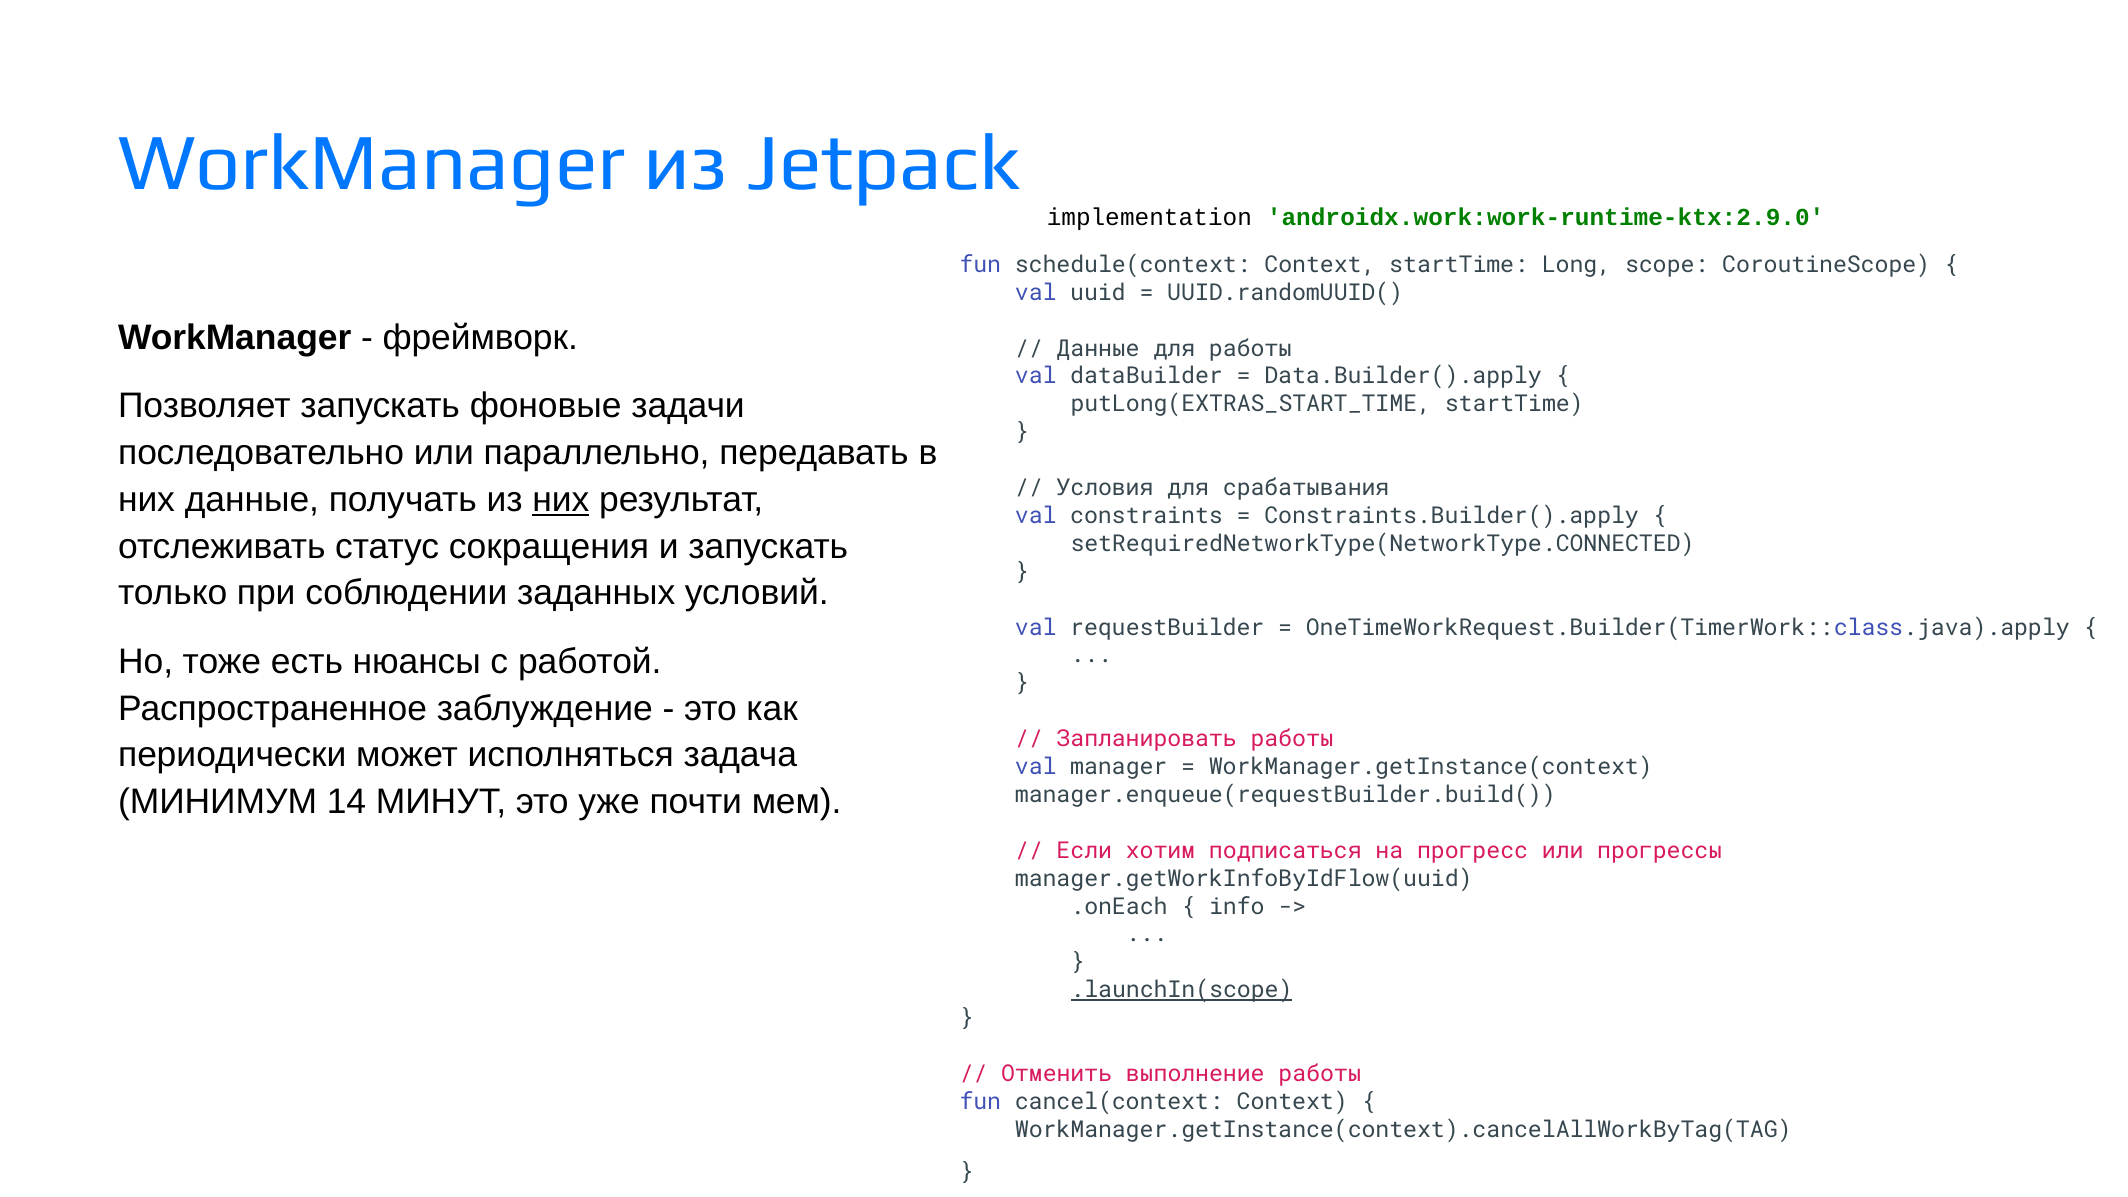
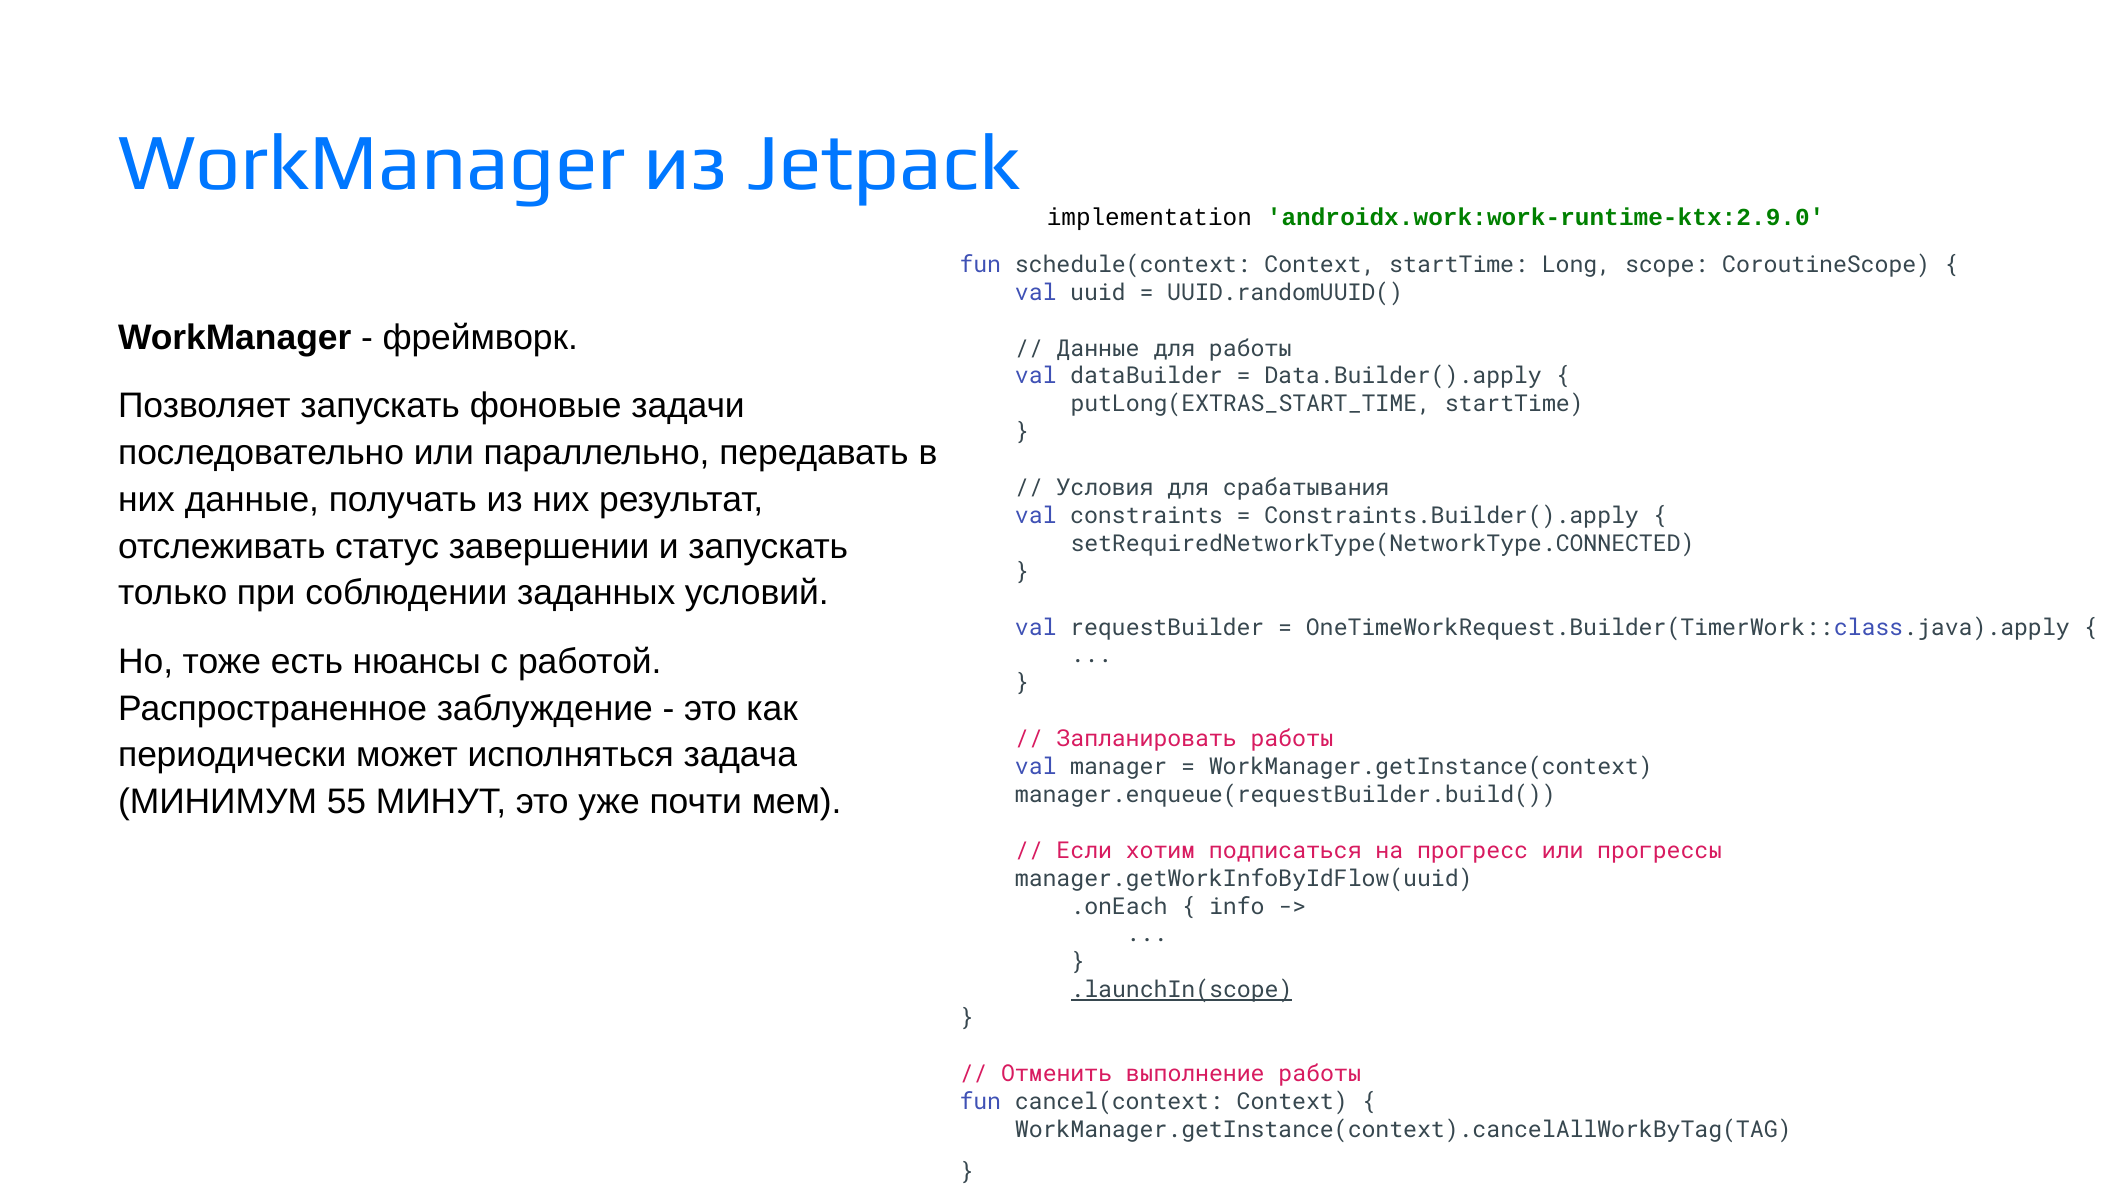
них underline: present -> none (561, 500)
сокращения: сокращения -> завершении (549, 546)
14: 14 -> 55 (347, 802)
